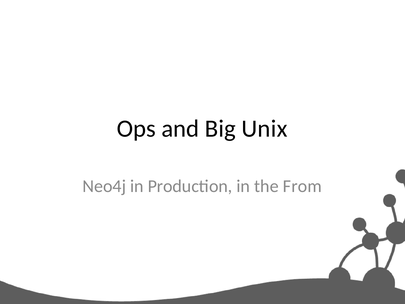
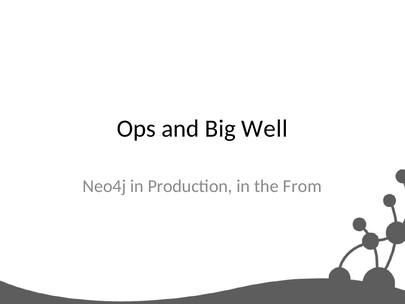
Unix: Unix -> Well (265, 129)
